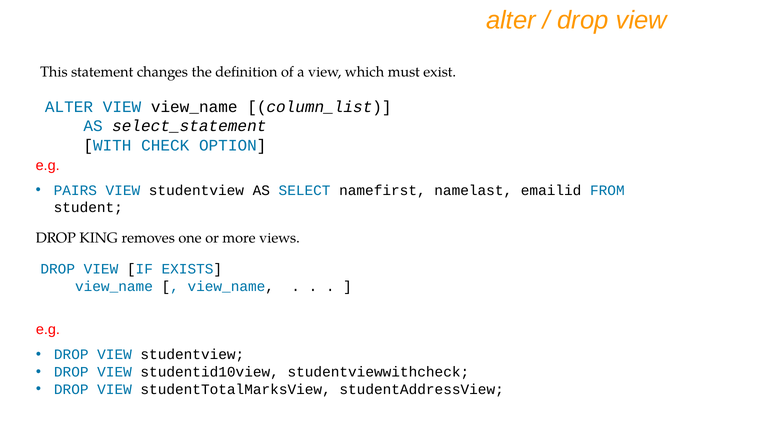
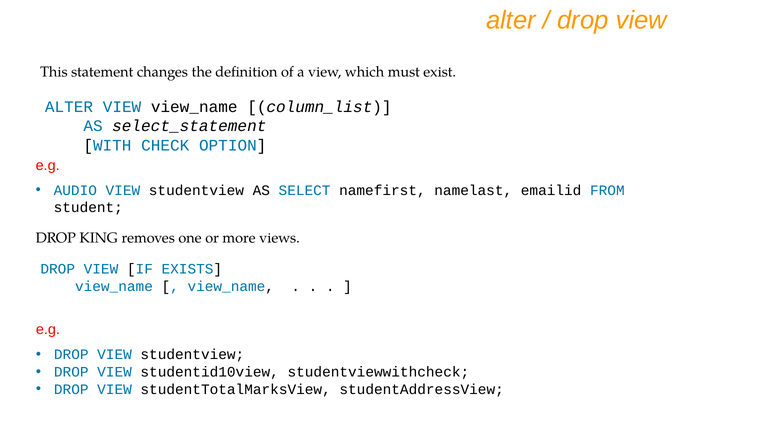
PAIRS: PAIRS -> AUDIO (75, 190)
